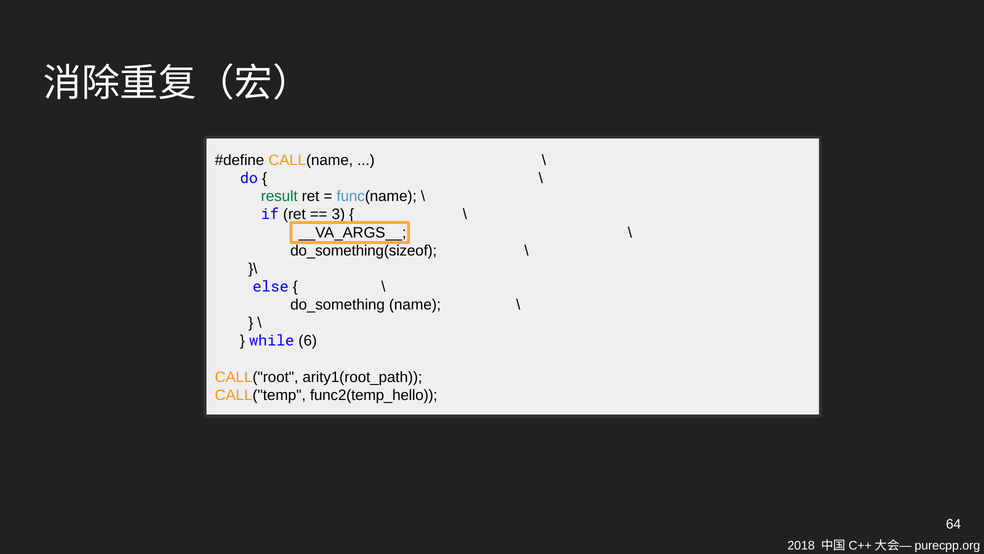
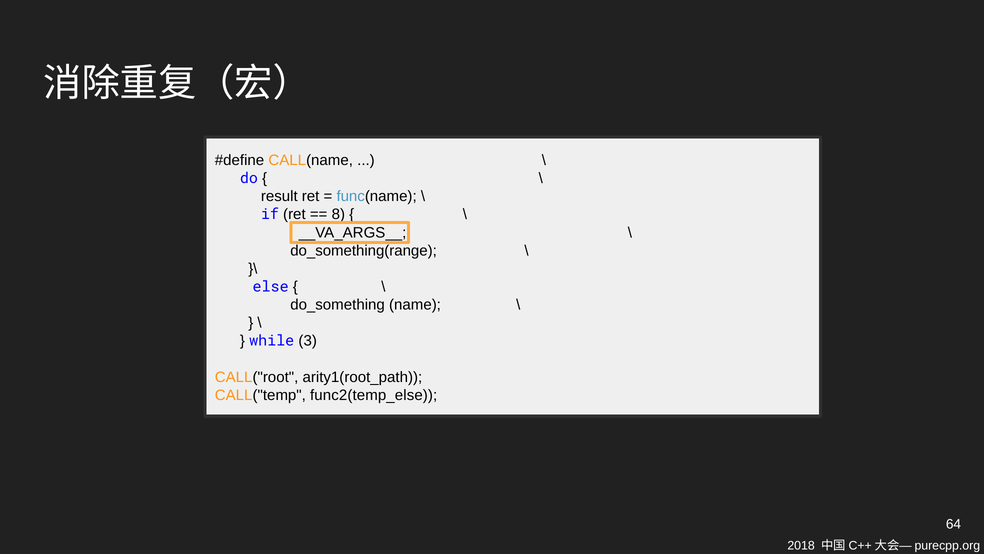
result colour: green -> black (279, 196)
3: 3 -> 8 (338, 214)
do_something(sizeof: do_something(sizeof -> do_something(range (364, 250)
6: 6 -> 3 (308, 341)
func2(temp_hello: func2(temp_hello -> func2(temp_else (374, 395)
